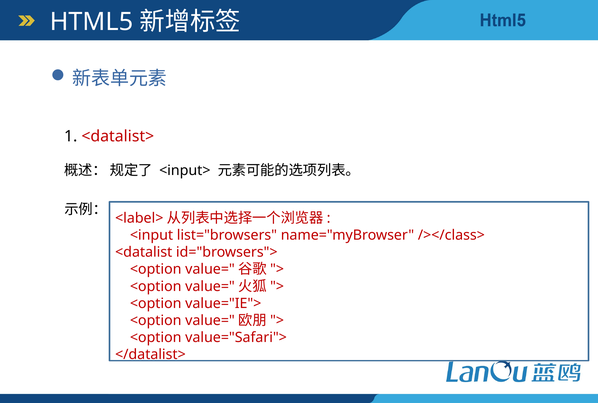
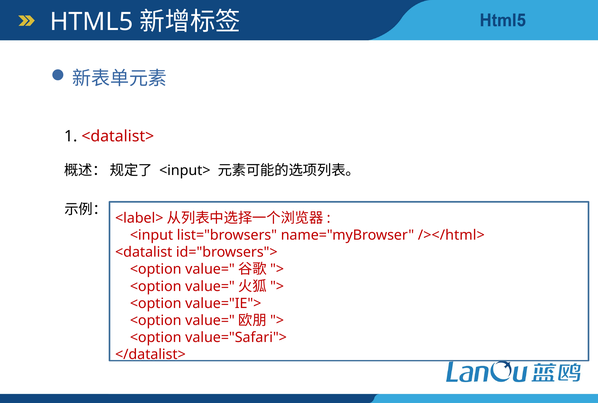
/></class>: /></class> -> /></html> (451, 235)
